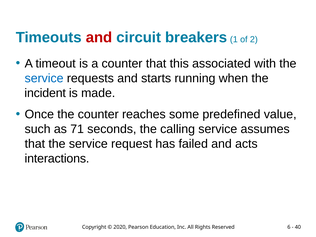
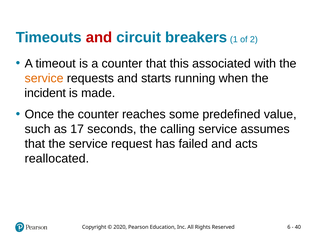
service colour: blue -> orange (44, 78)
71: 71 -> 17 (77, 129)
interactions: interactions -> reallocated (57, 159)
